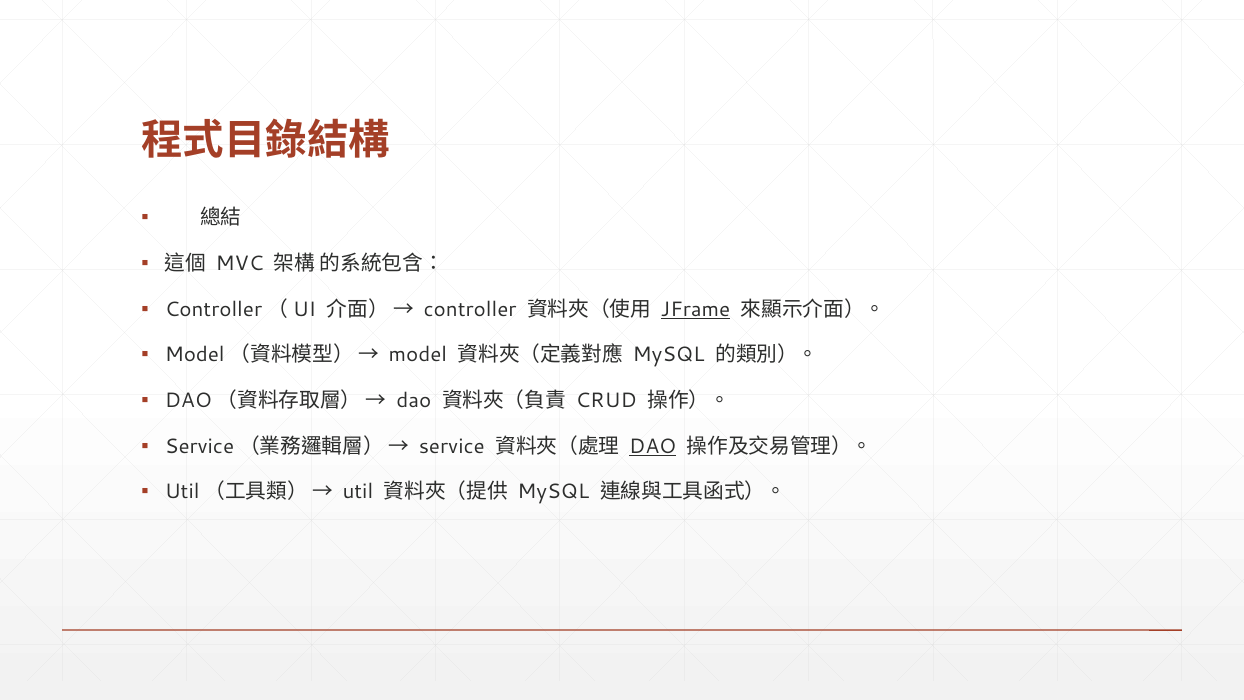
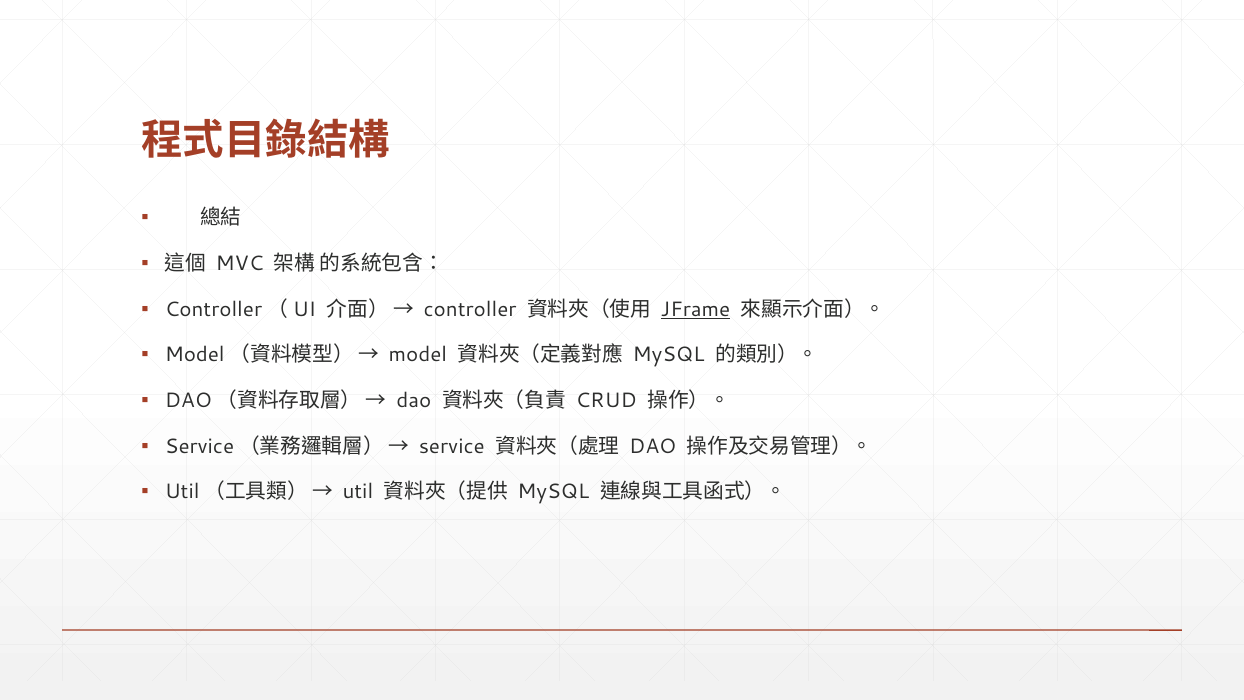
DAO underline: present -> none (653, 446)
